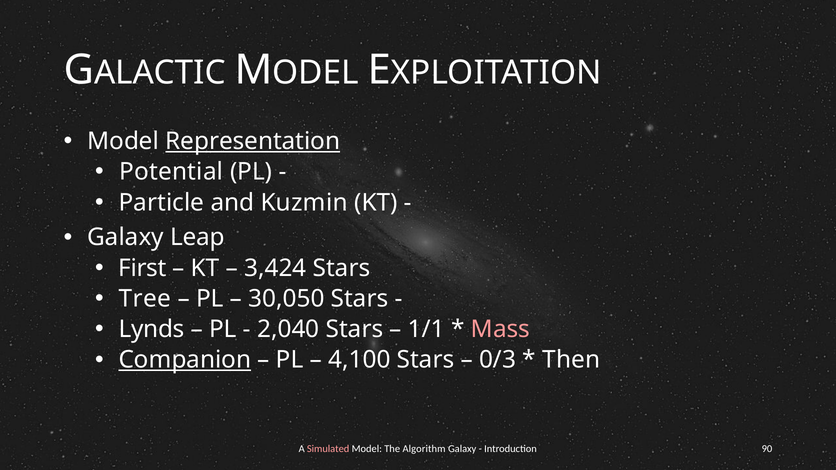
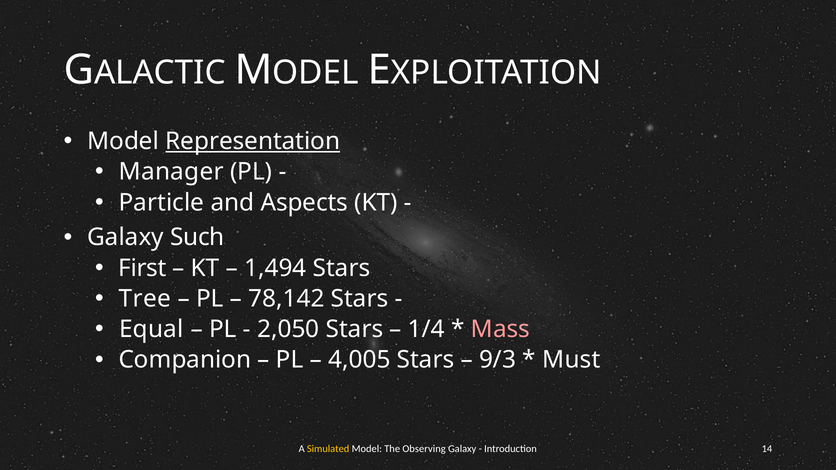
Potential: Potential -> Manager (171, 172)
Kuzmin: Kuzmin -> Aspects (304, 203)
Leap: Leap -> Such (197, 238)
3,424: 3,424 -> 1,494 (275, 268)
30,050: 30,050 -> 78,142 (286, 299)
Lynds: Lynds -> Equal (151, 329)
2,040: 2,040 -> 2,050 (288, 329)
1/1: 1/1 -> 1/4 (426, 329)
Companion underline: present -> none (185, 360)
4,100: 4,100 -> 4,005 (359, 360)
0/3: 0/3 -> 9/3 (498, 360)
Then: Then -> Must (571, 360)
Simulated colour: pink -> yellow (328, 449)
Algorithm: Algorithm -> Observing (424, 449)
90: 90 -> 14 (767, 449)
